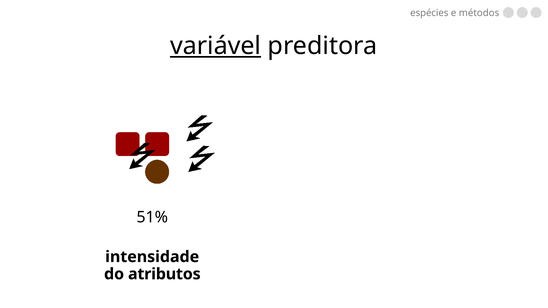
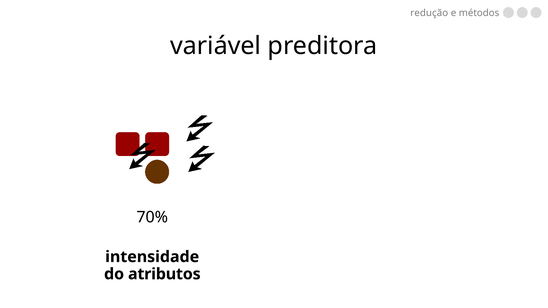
espécies: espécies -> redução (429, 13)
variável underline: present -> none (216, 46)
51%: 51% -> 70% (152, 217)
